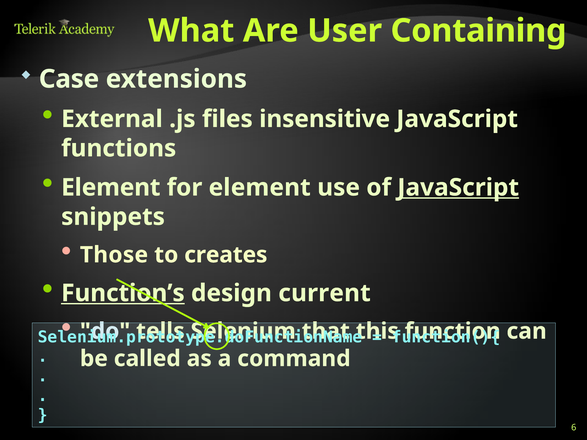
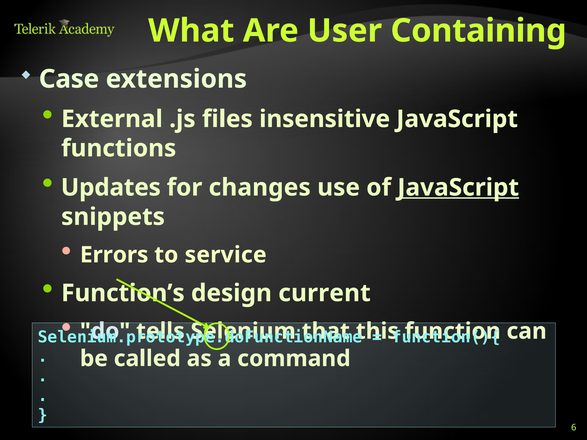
Element: Element -> Updates (111, 188)
for element: element -> changes (260, 188)
Those: Those -> Errors (114, 255)
creates: creates -> service (226, 255)
Function’s underline: present -> none (123, 293)
